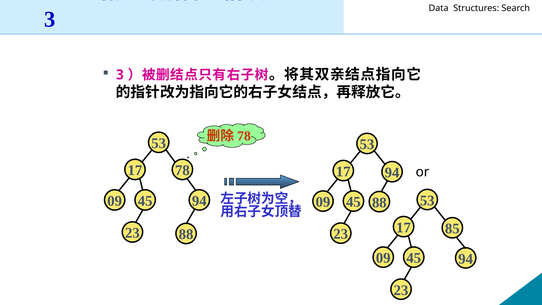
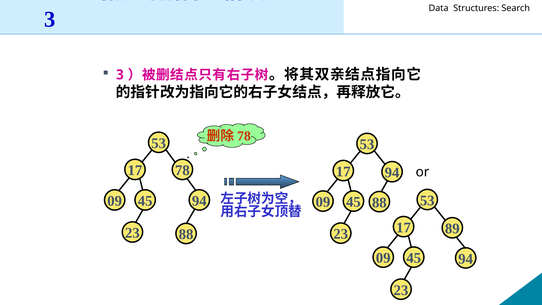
85: 85 -> 89 (452, 229)
